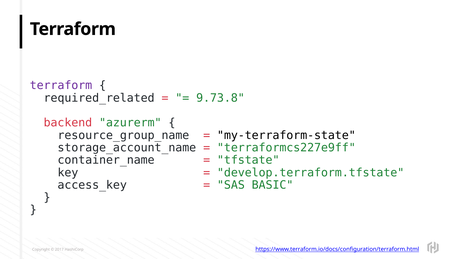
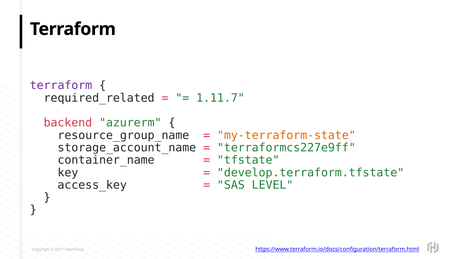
9.73.8: 9.73.8 -> 1.11.7 (220, 98)
my-terraform-state colour: black -> orange (286, 135)
BASIC: BASIC -> LEVEL (273, 185)
